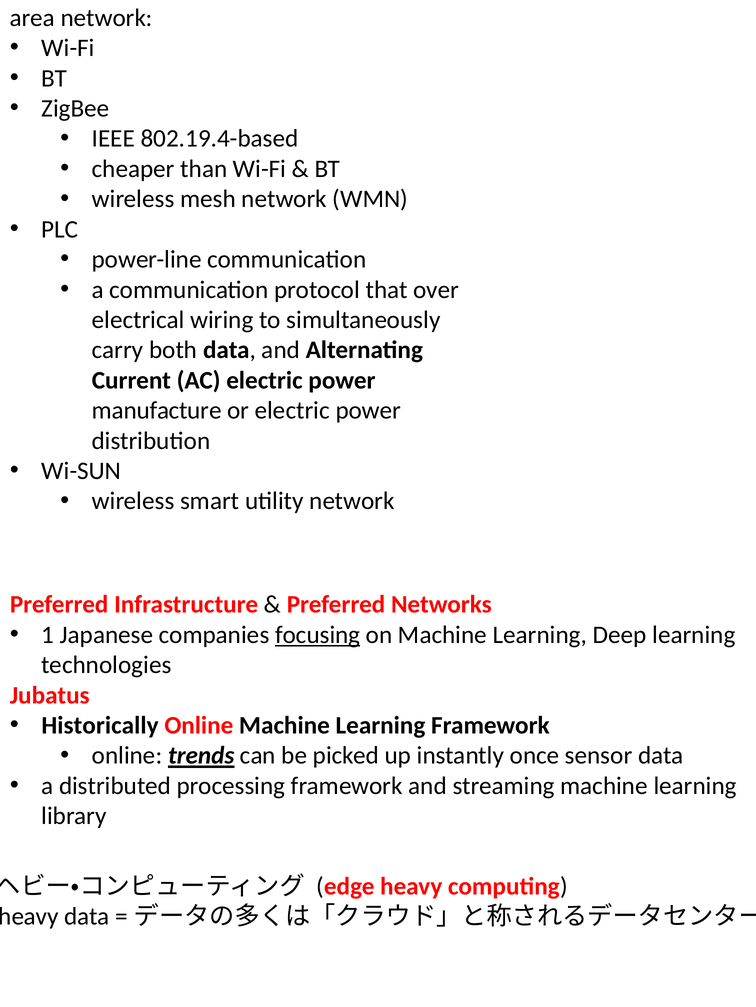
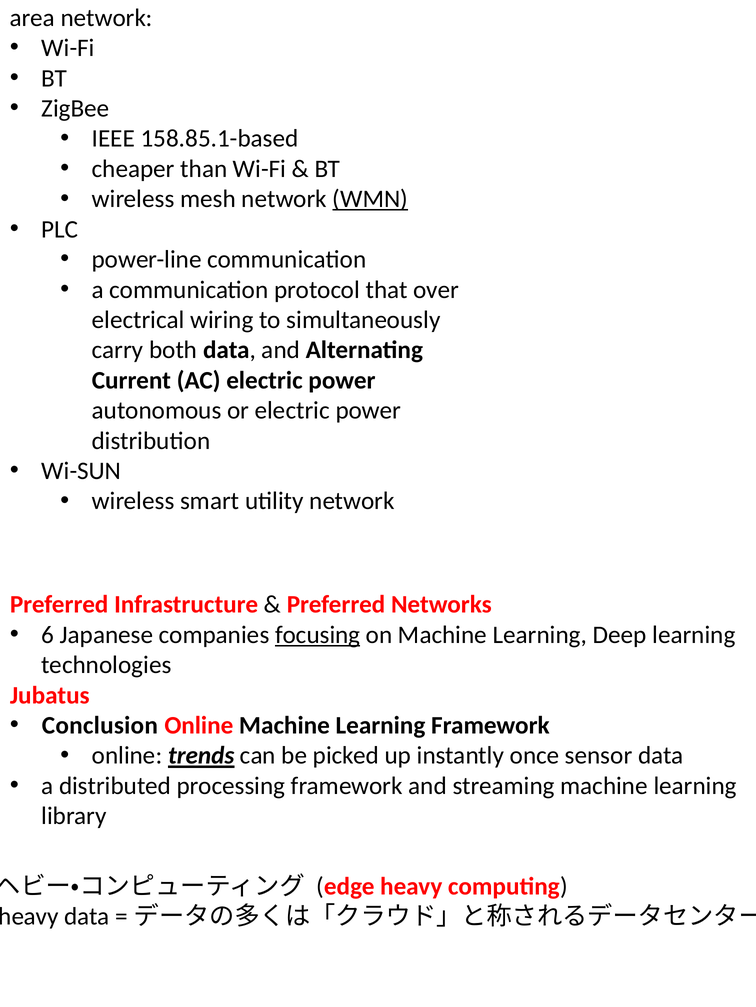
802.19.4-based: 802.19.4-based -> 158.85.1-based (220, 139)
WMN underline: none -> present (370, 199)
manufacture: manufacture -> autonomous (157, 411)
1: 1 -> 6 (48, 635)
Historically: Historically -> Conclusion (100, 726)
